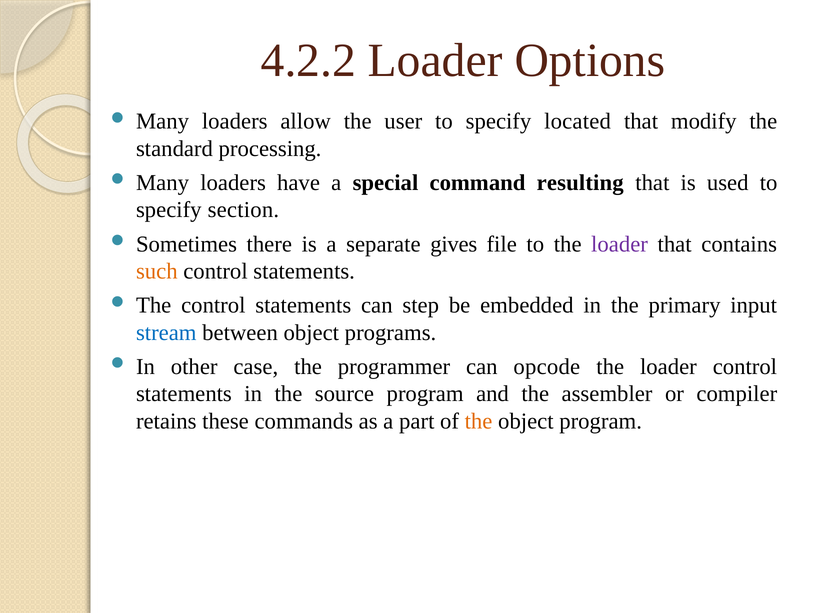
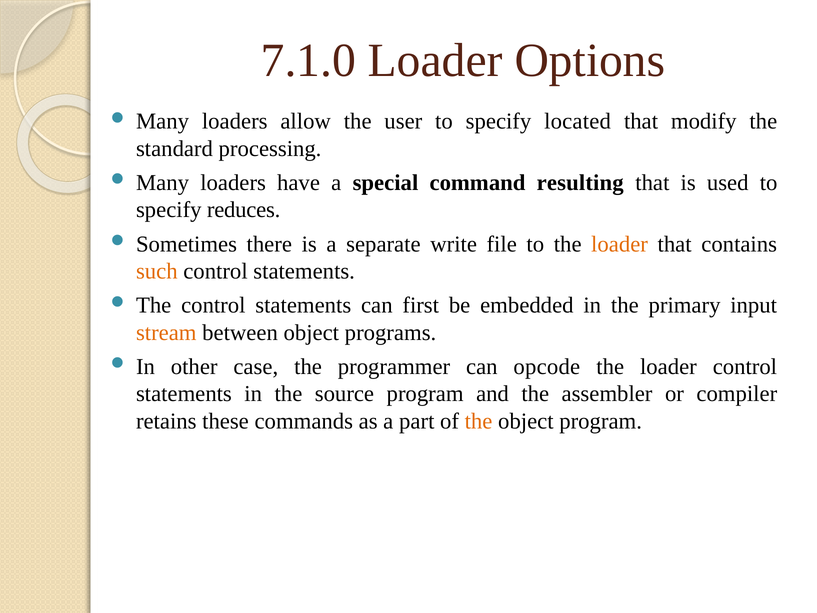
4.2.2: 4.2.2 -> 7.1.0 (308, 60)
section: section -> reduces (244, 210)
gives: gives -> write (454, 244)
loader colour: purple -> orange (620, 244)
step: step -> first (421, 305)
stream colour: blue -> orange (166, 333)
